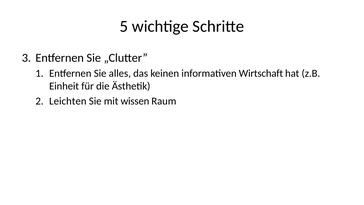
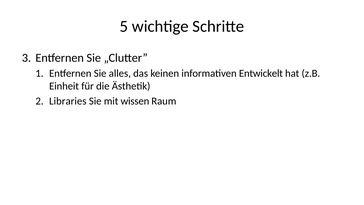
Wirtschaft: Wirtschaft -> Entwickelt (261, 73)
Leichten: Leichten -> Libraries (68, 101)
